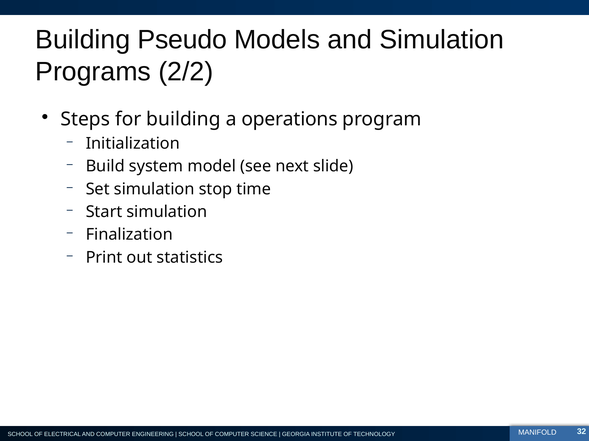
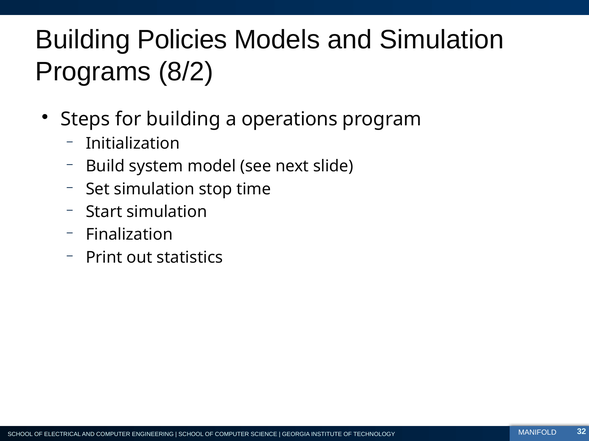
Pseudo: Pseudo -> Policies (182, 40)
2/2: 2/2 -> 8/2 (186, 72)
